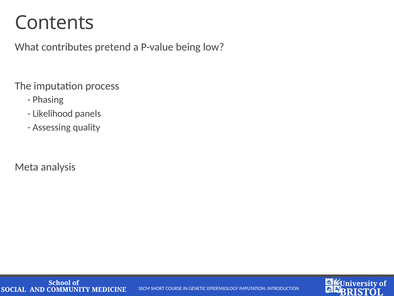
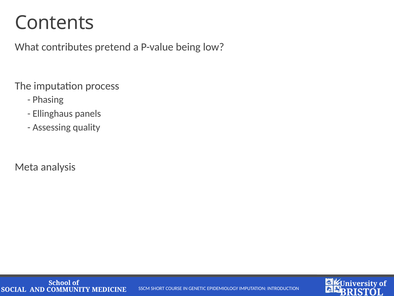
Likelihood: Likelihood -> Ellinghaus (53, 113)
